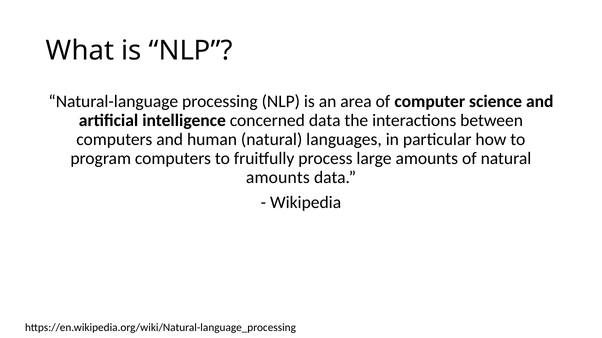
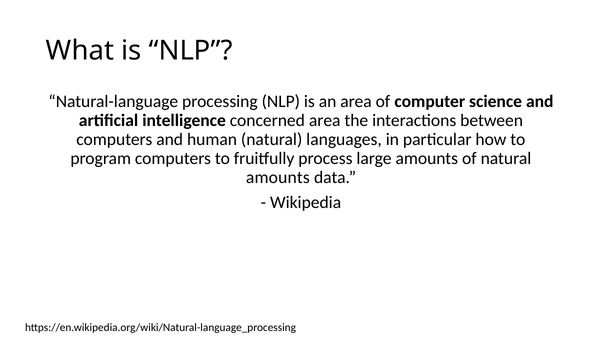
concerned data: data -> area (325, 121)
